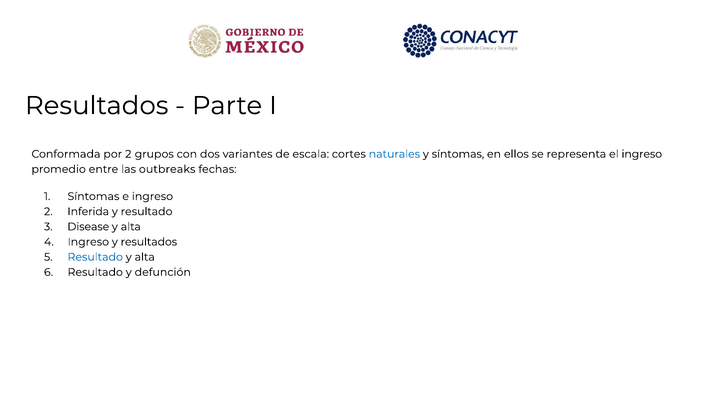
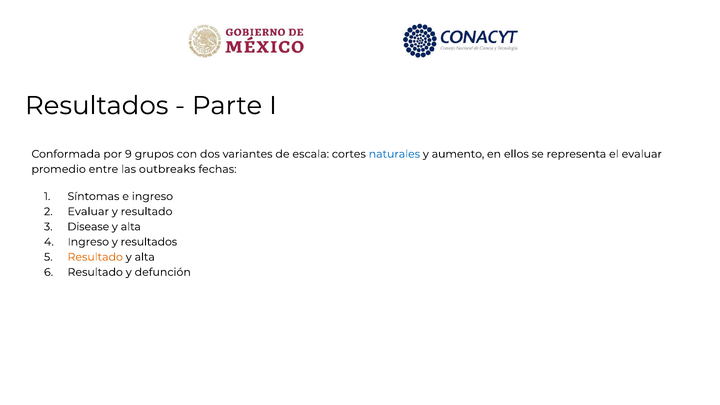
por 2: 2 -> 9 (128, 154)
y síntomas: síntomas -> aumento (458, 154)
el ingreso: ingreso -> evaluar (642, 154)
Inferida: Inferida -> Evaluar (88, 212)
Resultado colour: blue -> orange (95, 257)
